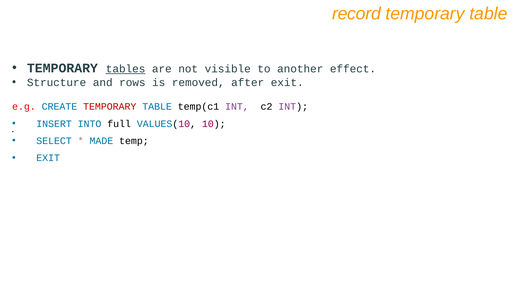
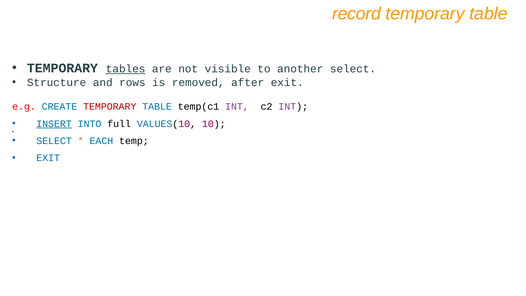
another effect: effect -> select (353, 69)
INSERT underline: none -> present (54, 124)
MADE: MADE -> EACH (101, 141)
